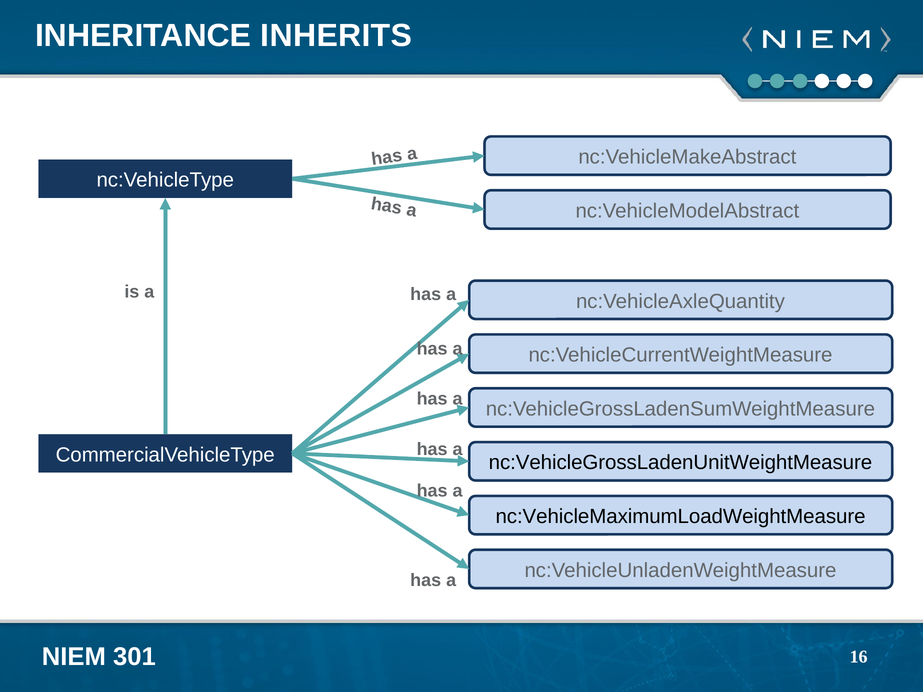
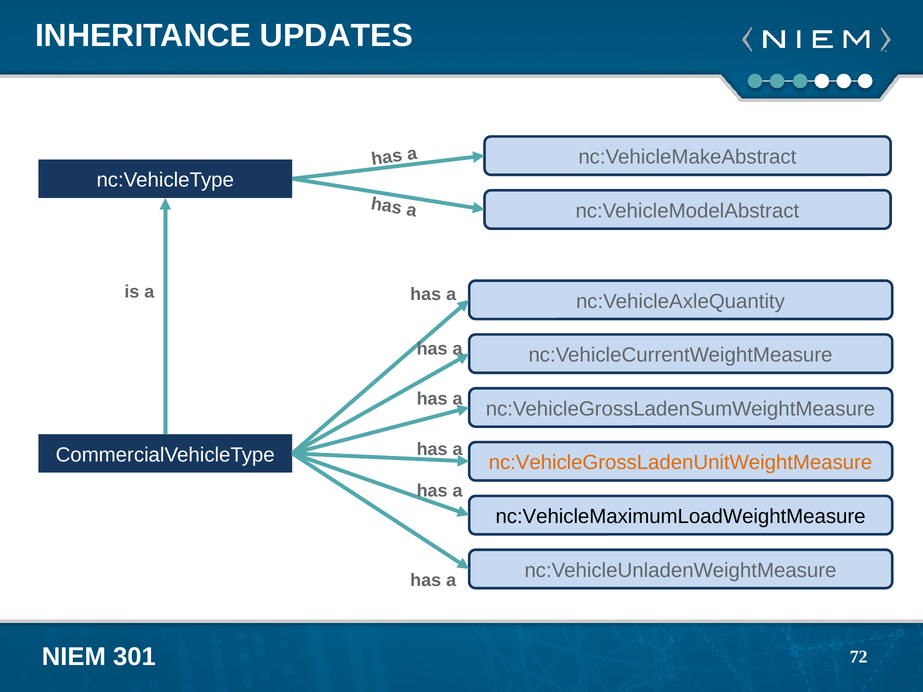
INHERITS: INHERITS -> UPDATES (336, 36)
nc:VehicleGrossLadenUnitWeightMeasure colour: black -> orange (680, 463)
16: 16 -> 72 (859, 657)
